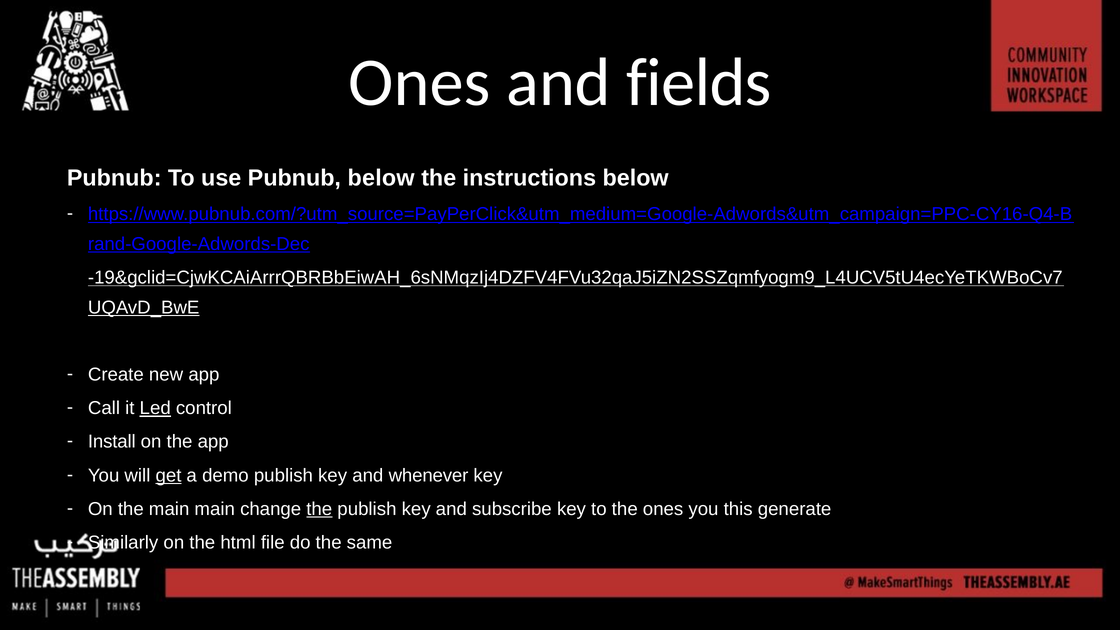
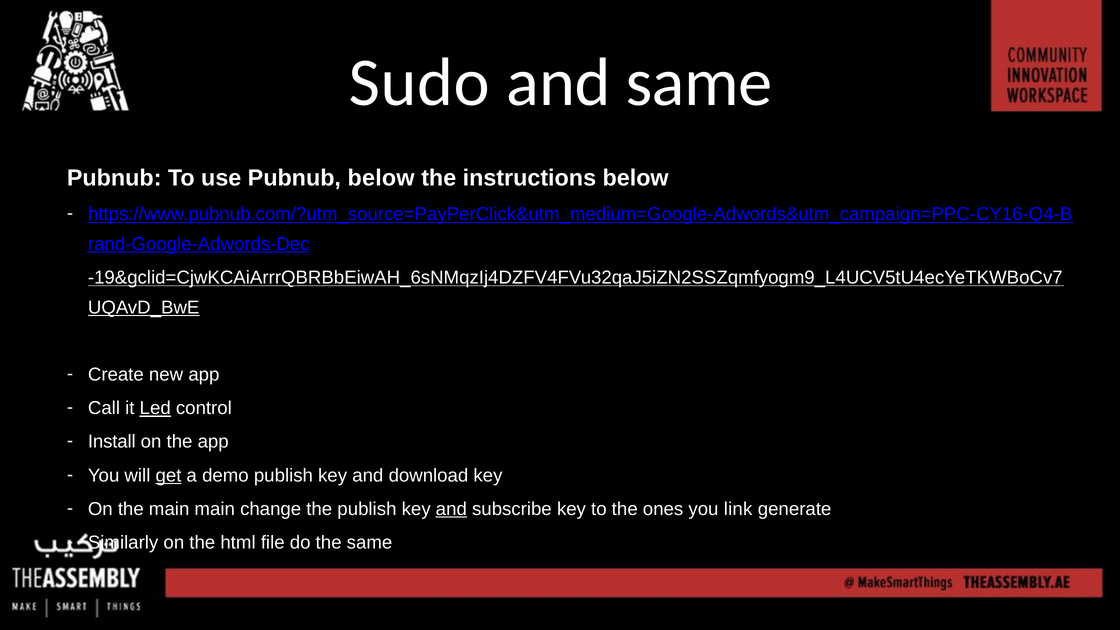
Ones: Ones -> Sudo (419, 82)
and fields: fields -> same (699, 82)
whenever: whenever -> download (428, 475)
the underline: present -> none (319, 509)
and underline: none -> present (451, 509)
this: this -> link (738, 509)
